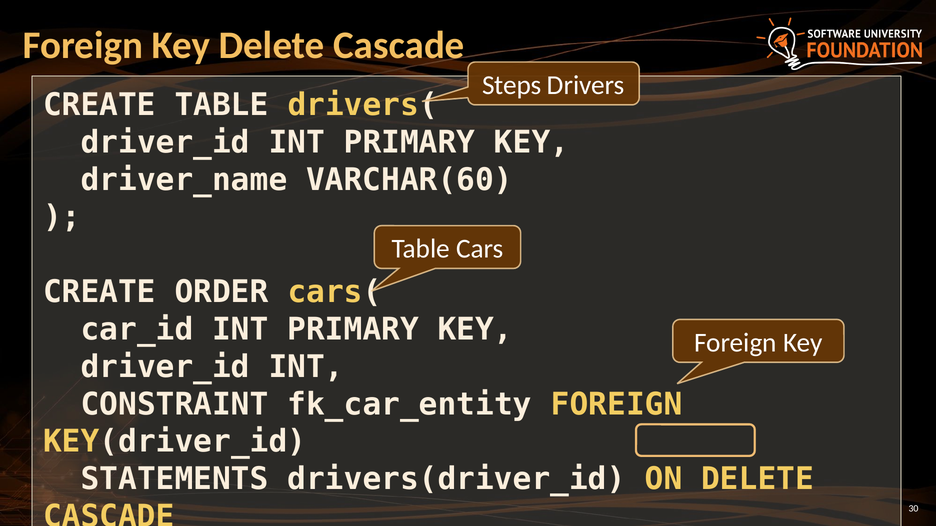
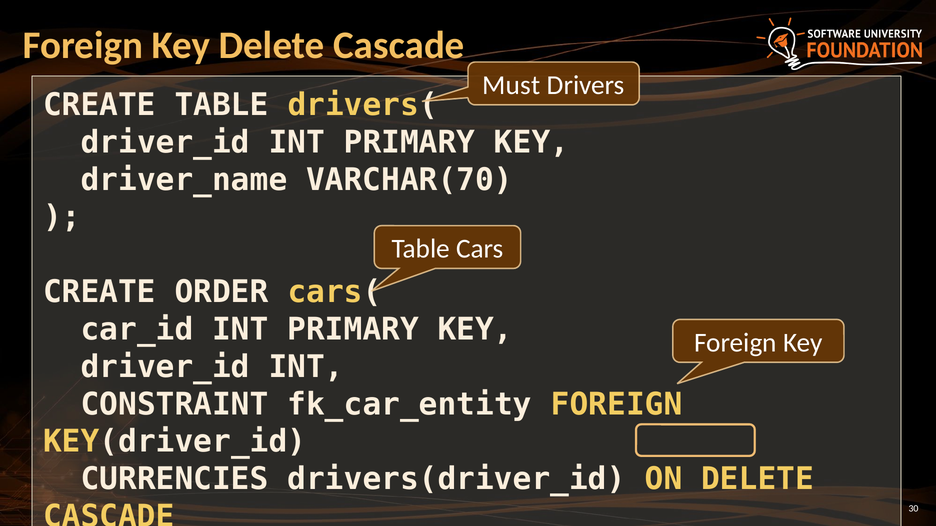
Steps: Steps -> Must (511, 85)
VARCHAR(60: VARCHAR(60 -> VARCHAR(70 (409, 180)
STATEMENTS: STATEMENTS -> CURRENCIES (175, 480)
